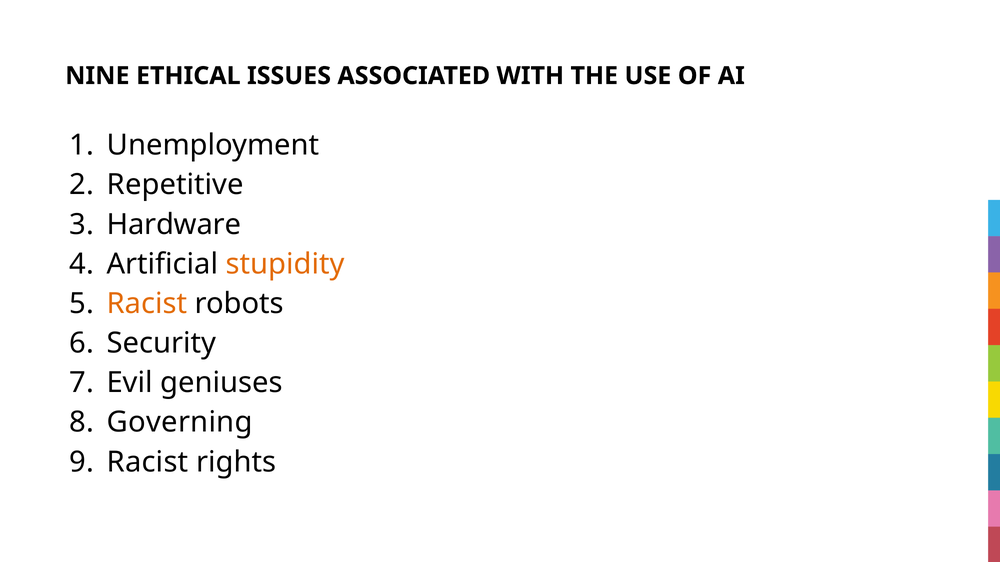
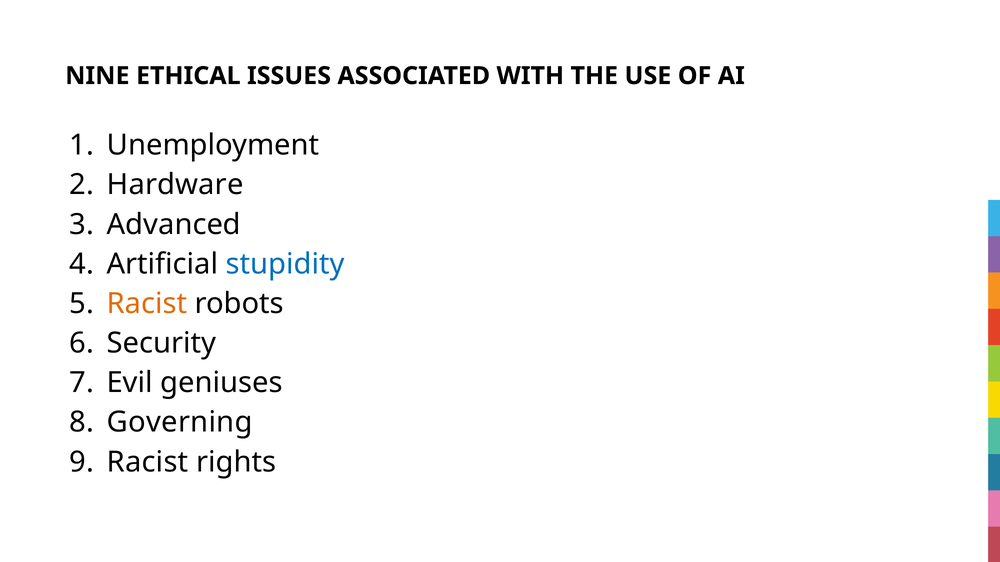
Repetitive: Repetitive -> Hardware (175, 185)
Hardware: Hardware -> Advanced (174, 225)
stupidity colour: orange -> blue (285, 264)
